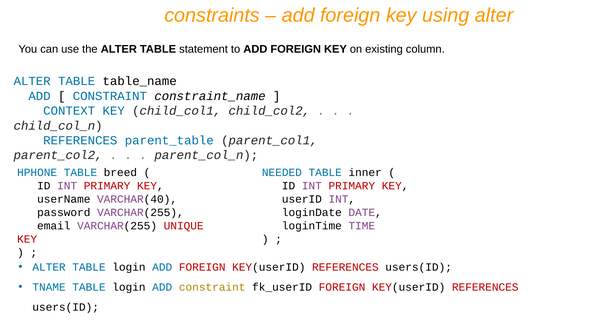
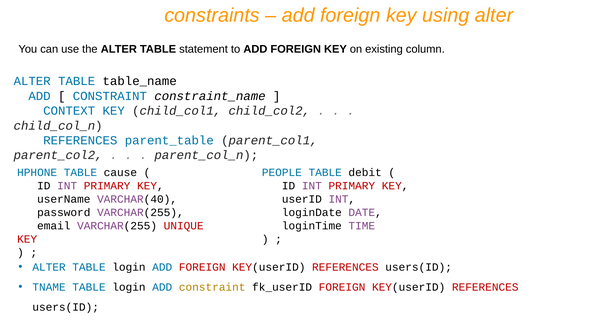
breed: breed -> cause (120, 173)
NEEDED: NEEDED -> PEOPLE (282, 173)
inner: inner -> debit (365, 173)
